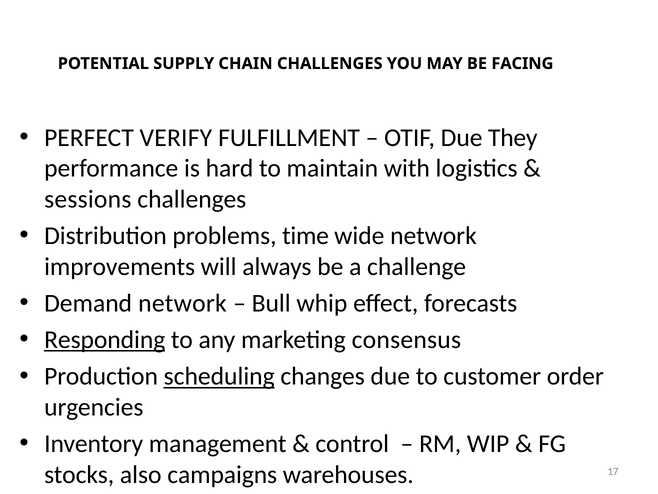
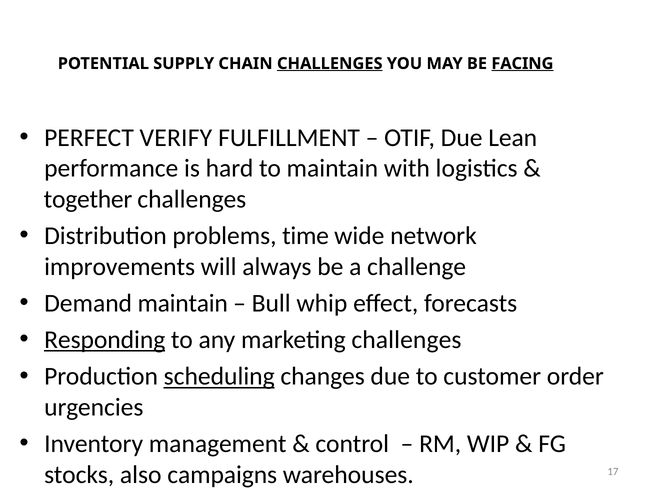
CHALLENGES underline: none -> present (330, 63)
FACING underline: none -> present (522, 63)
They: They -> Lean (513, 138)
sessions: sessions -> together (88, 199)
Demand network: network -> maintain (183, 303)
marketing consensus: consensus -> challenges (406, 340)
